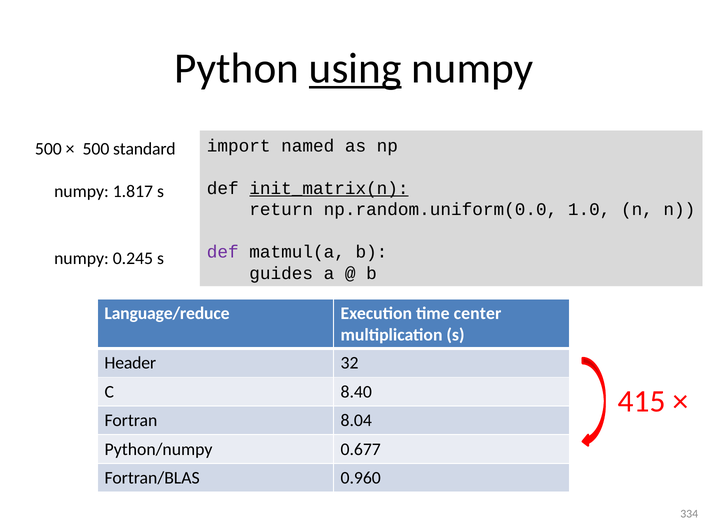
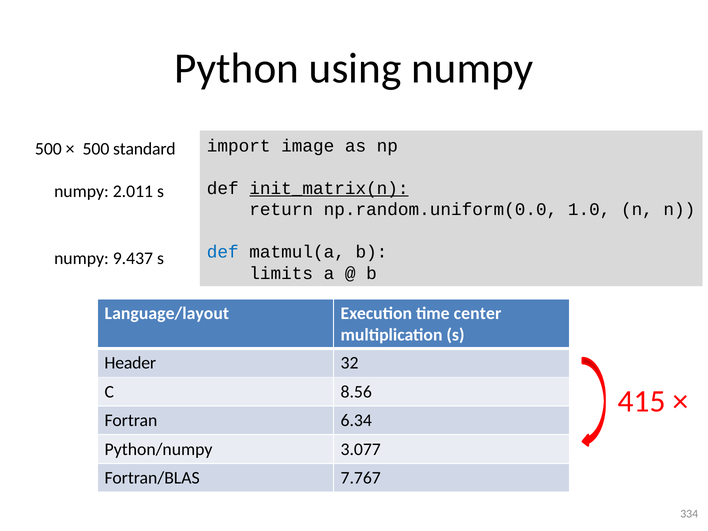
using underline: present -> none (355, 69)
named: named -> image (308, 146)
1.817: 1.817 -> 2.011 (133, 192)
def colour: purple -> blue (223, 252)
0.245: 0.245 -> 9.437 (133, 259)
guides: guides -> limits (281, 273)
Language/reduce: Language/reduce -> Language/layout (167, 314)
8.40: 8.40 -> 8.56 (356, 392)
8.04: 8.04 -> 6.34 (356, 421)
0.677: 0.677 -> 3.077 (361, 449)
0.960: 0.960 -> 7.767 (361, 478)
